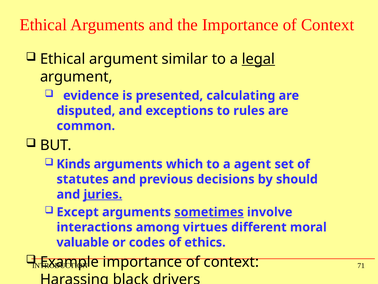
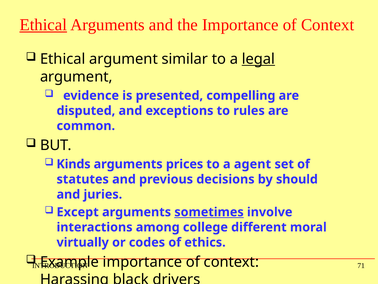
Ethical underline: none -> present (43, 25)
calculating: calculating -> compelling (241, 95)
which: which -> prices (185, 164)
juries underline: present -> none (103, 194)
virtues: virtues -> college (205, 227)
valuable: valuable -> virtually (83, 242)
